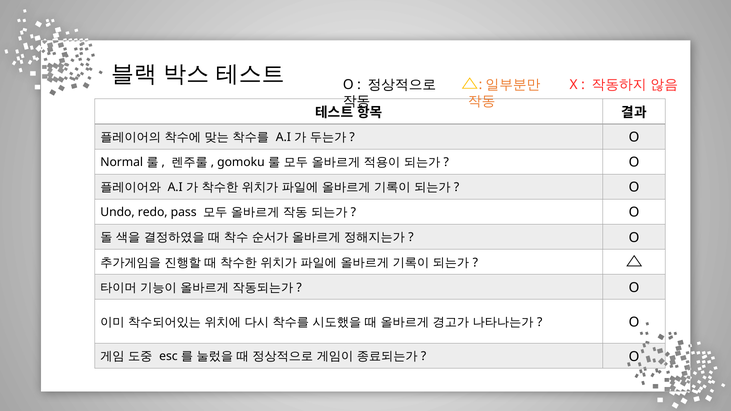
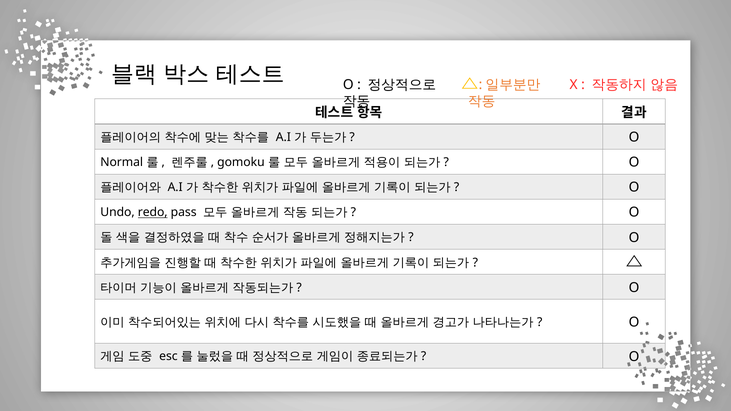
redo underline: none -> present (153, 212)
